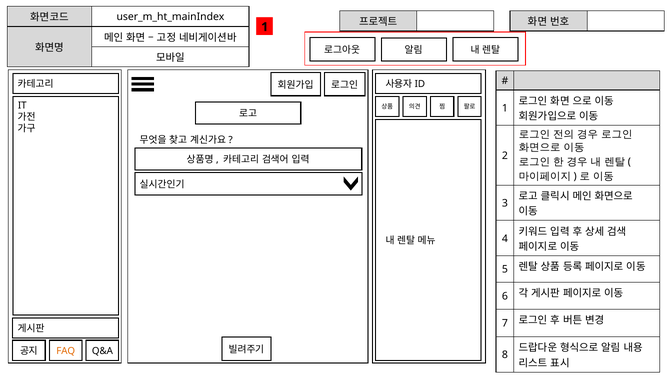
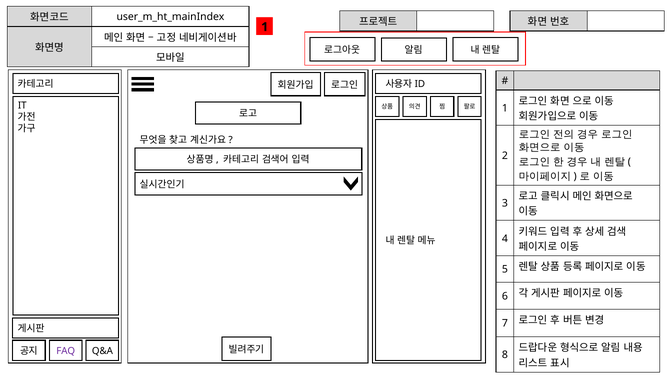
FAQ colour: orange -> purple (66, 351)
